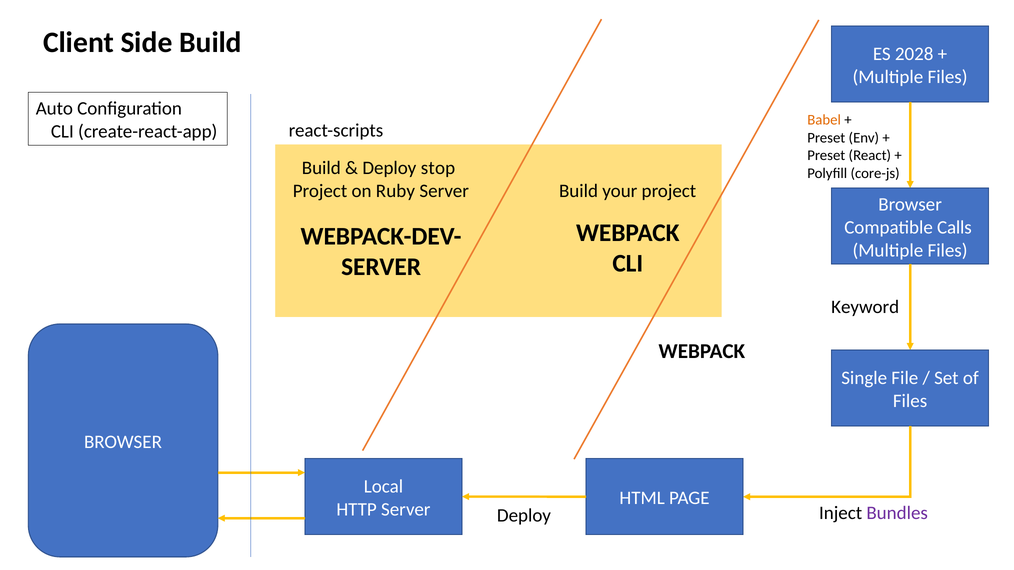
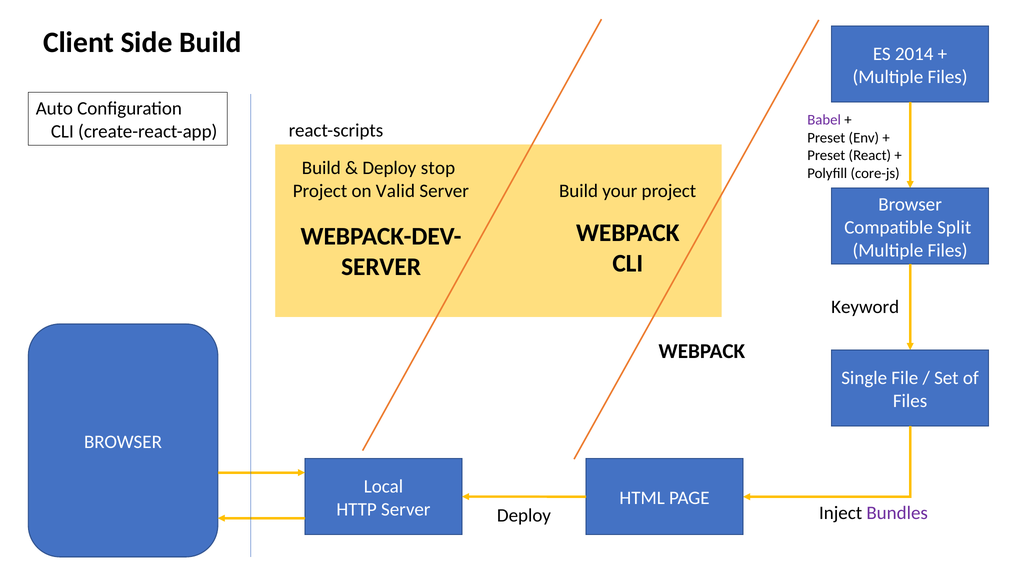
2028: 2028 -> 2014 (914, 54)
Babel colour: orange -> purple (824, 120)
Ruby: Ruby -> Valid (395, 191)
Calls: Calls -> Split (954, 228)
